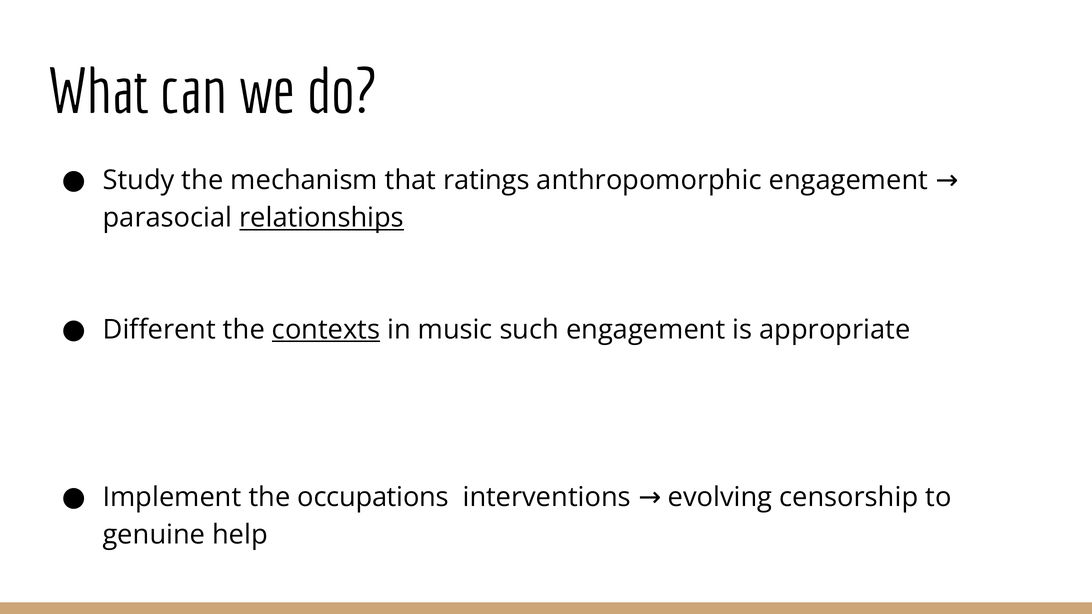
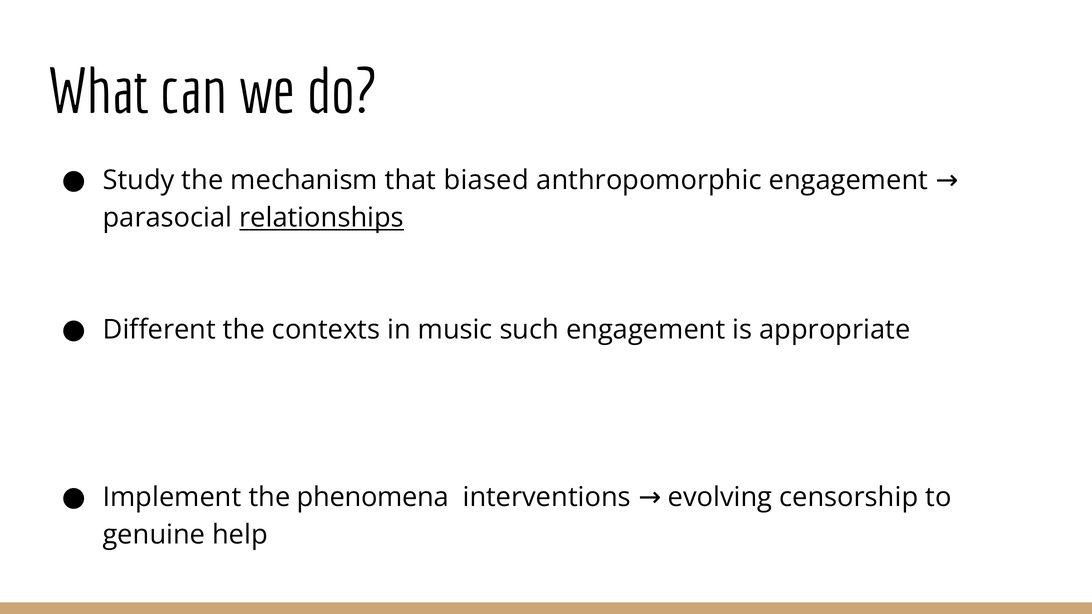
ratings: ratings -> biased (486, 180)
contexts underline: present -> none (326, 330)
occupations: occupations -> phenomena (373, 497)
